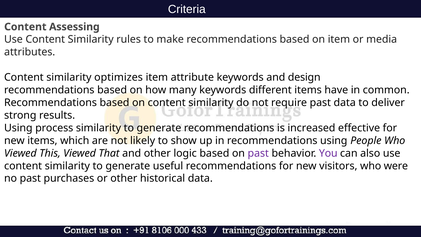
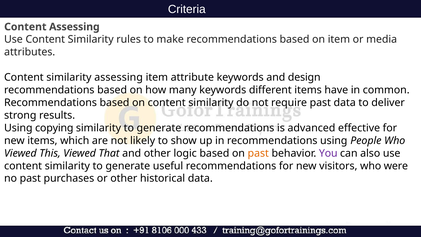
similarity optimizes: optimizes -> assessing (119, 77)
process: process -> copying (54, 128)
increased: increased -> advanced (311, 128)
past colour: purple -> orange (258, 153)
